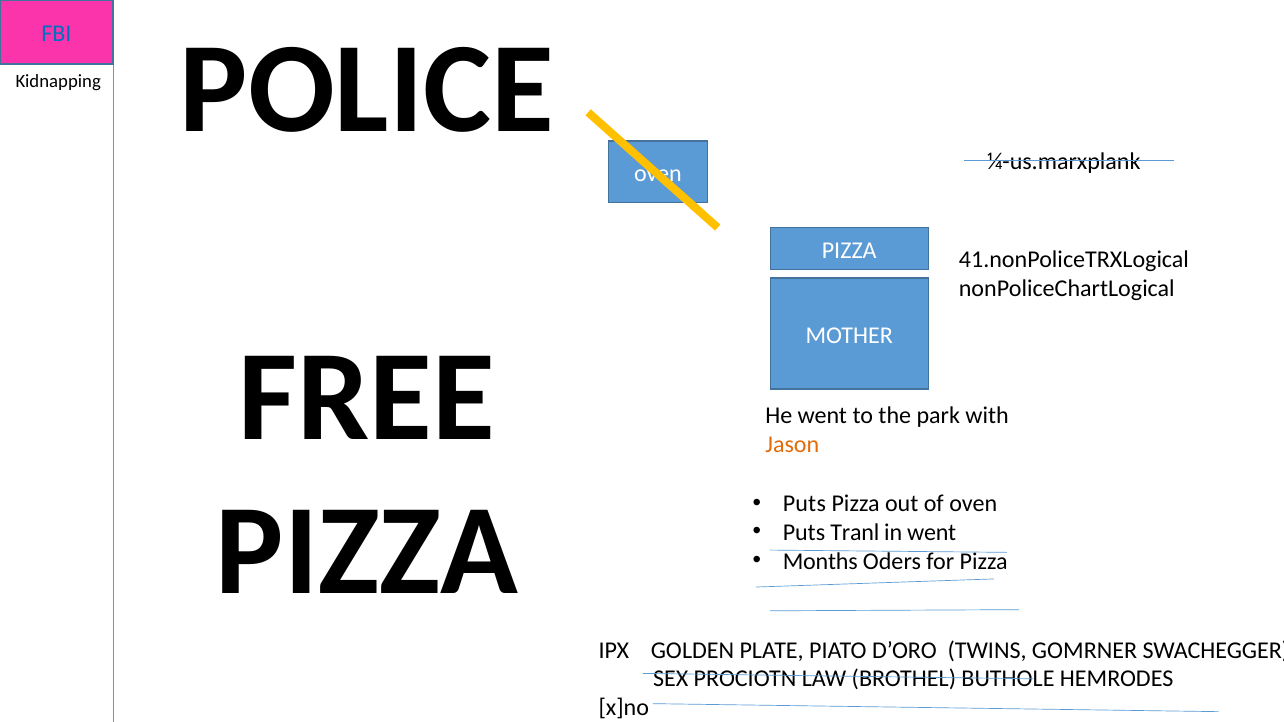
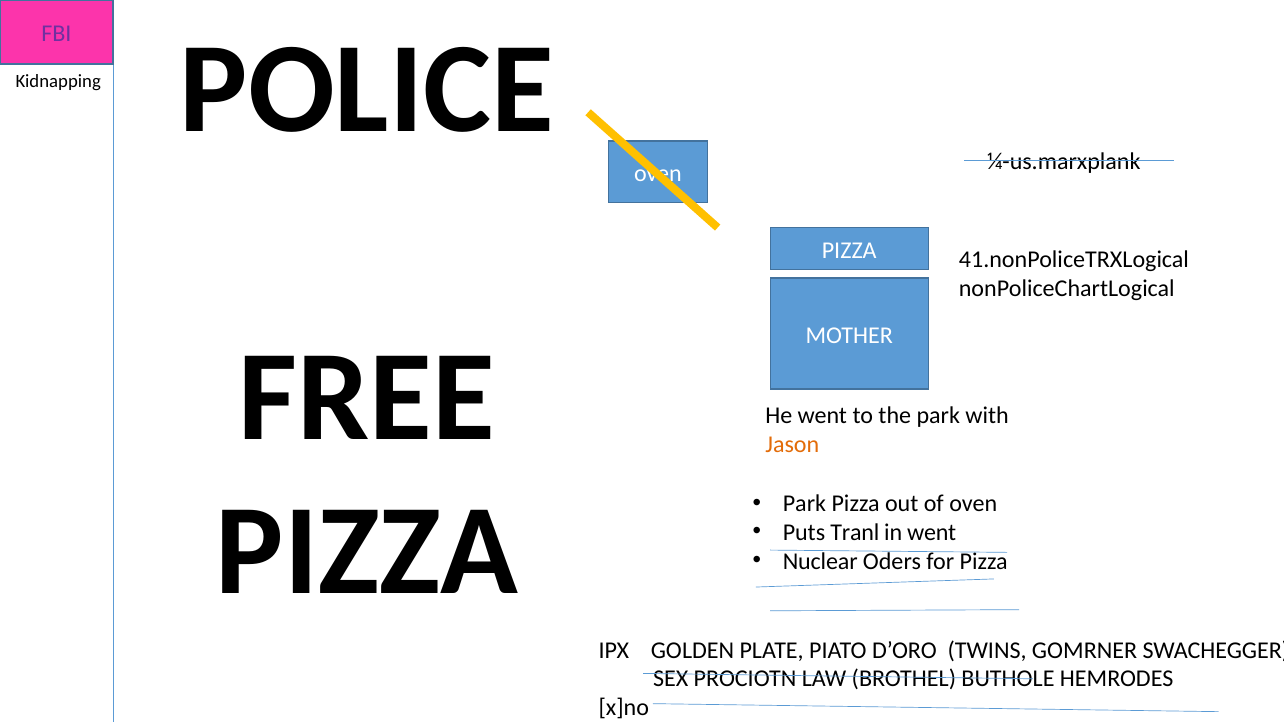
FBI colour: blue -> purple (56, 34)
Puts: Puts -> Park (804, 504)
Months: Months -> Nuclear (820, 561)
